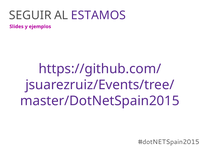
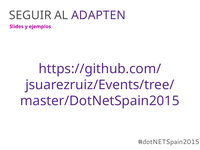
ESTAMOS: ESTAMOS -> ADAPTEN (98, 15)
